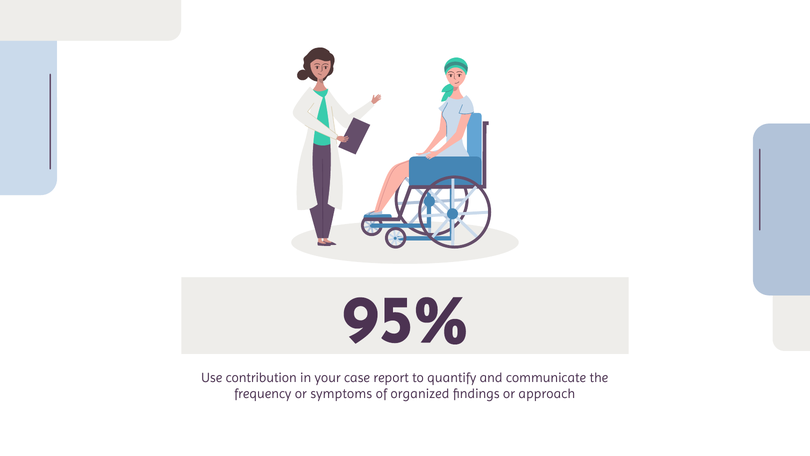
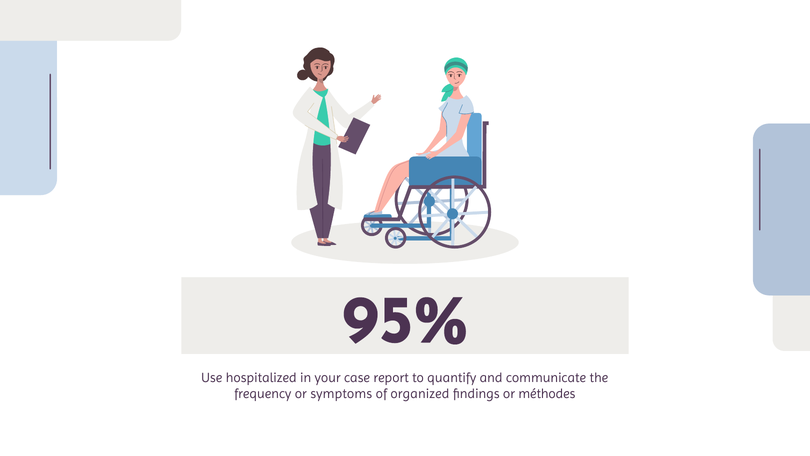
contribution: contribution -> hospitalized (261, 377)
approach: approach -> méthodes (547, 394)
